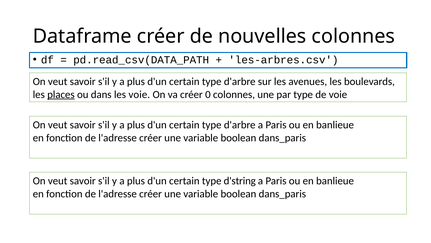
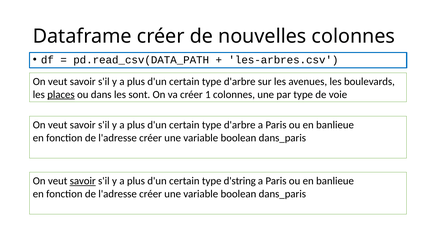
les voie: voie -> sont (139, 94)
0: 0 -> 1 (208, 94)
savoir underline: none -> present (83, 181)
